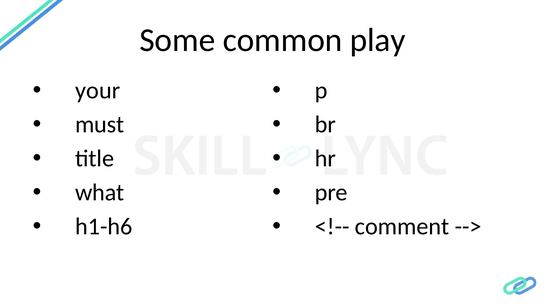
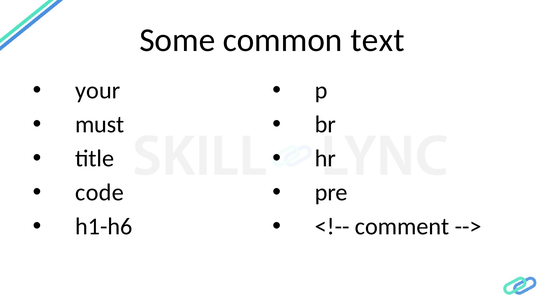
play: play -> text (377, 40)
what: what -> code (99, 192)
